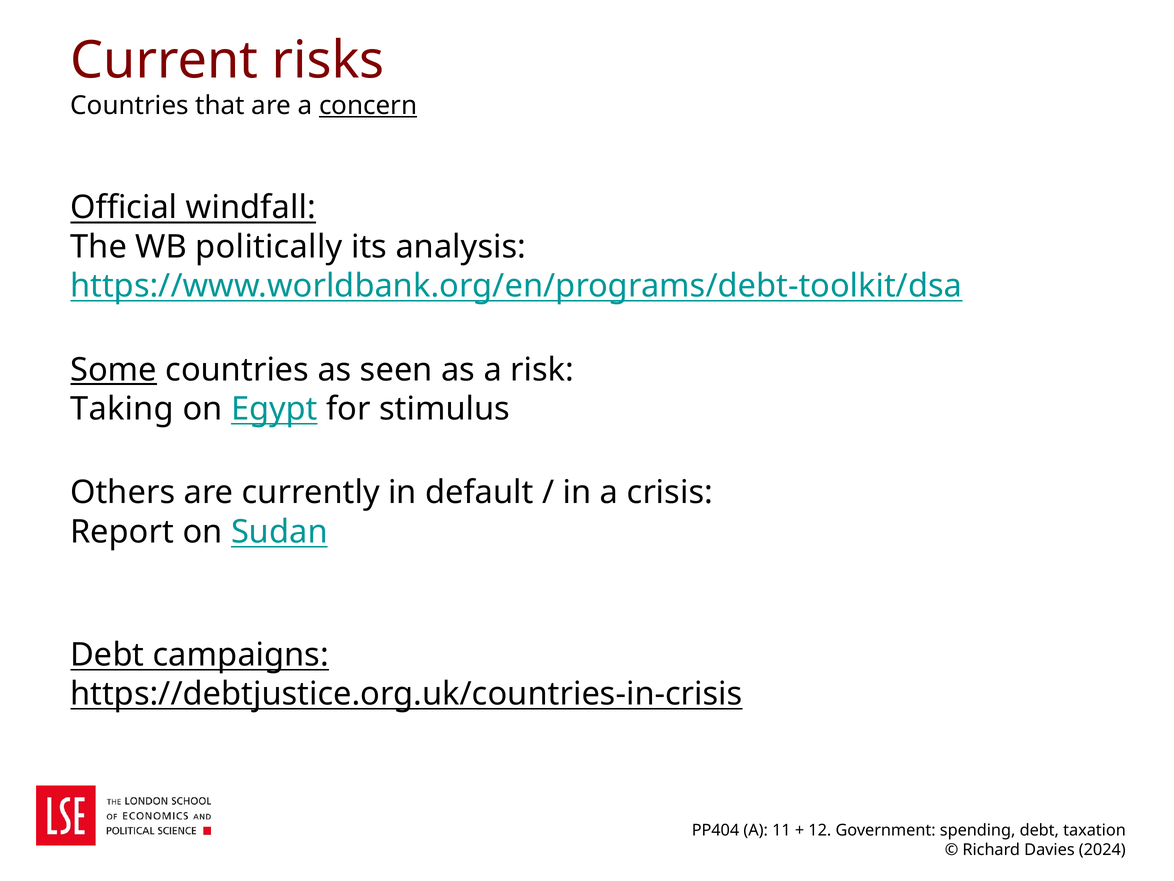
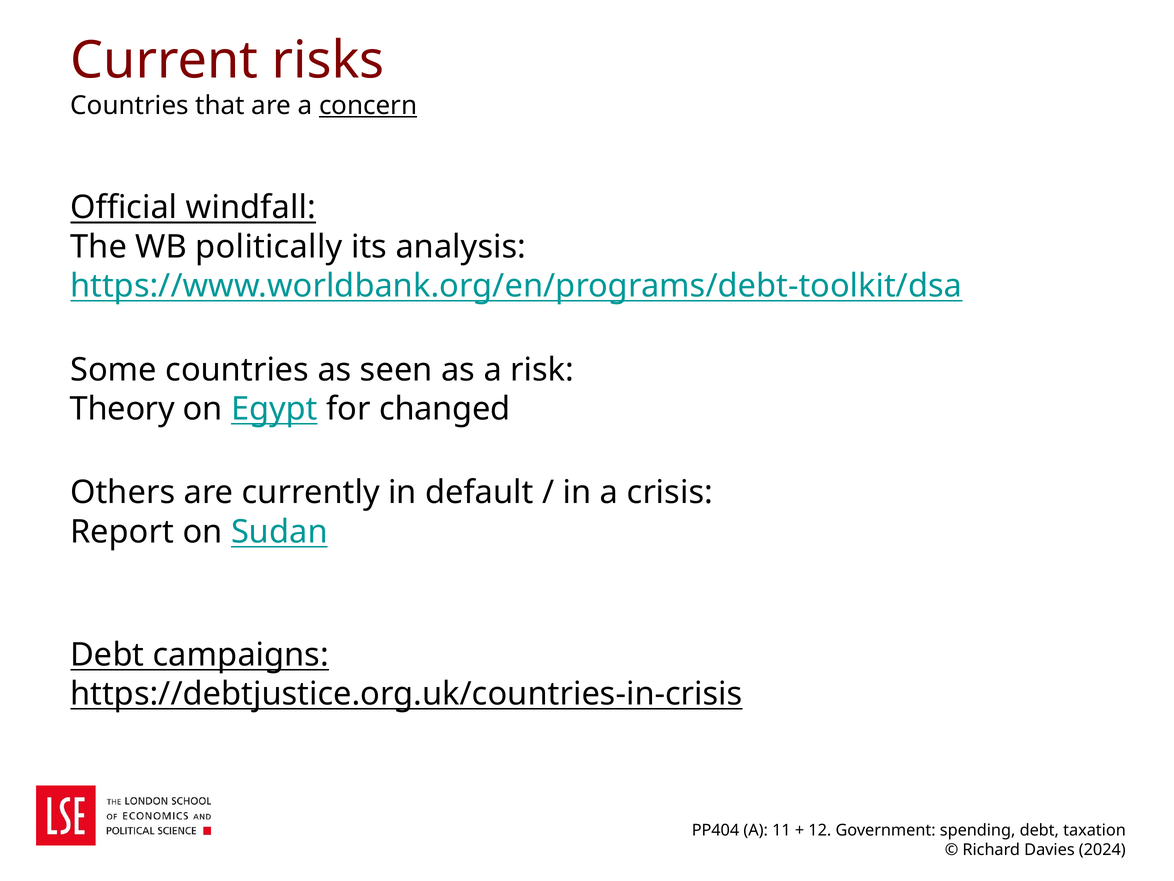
Some underline: present -> none (114, 370)
Taking: Taking -> Theory (122, 409)
stimulus: stimulus -> changed (445, 409)
